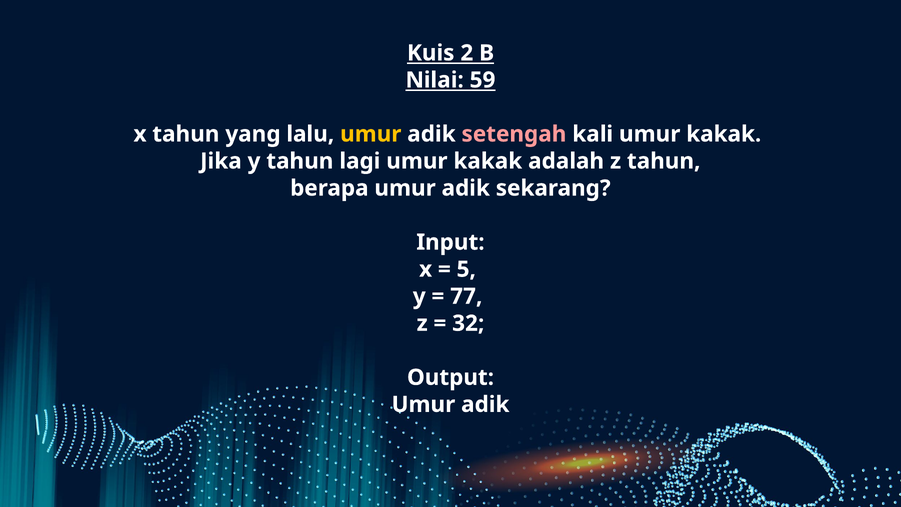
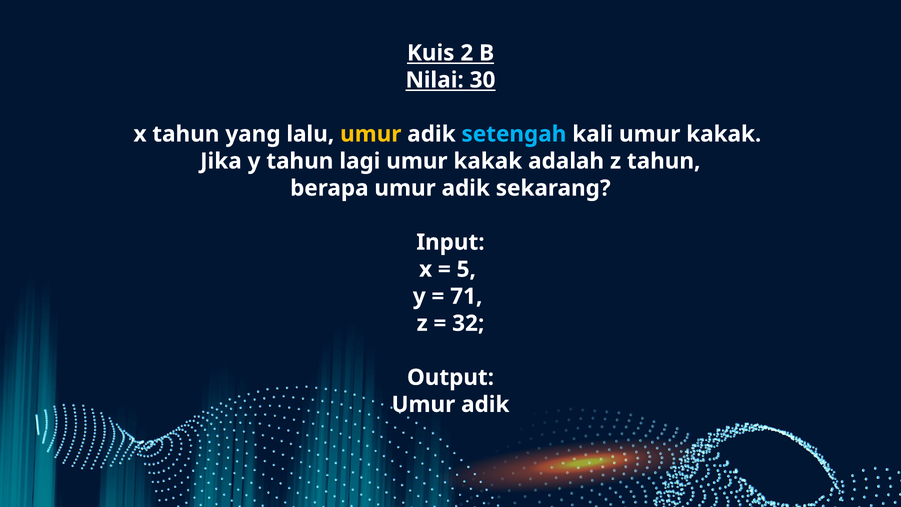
59: 59 -> 30 (483, 80)
setengah colour: pink -> light blue (514, 134)
77: 77 -> 71 (466, 296)
